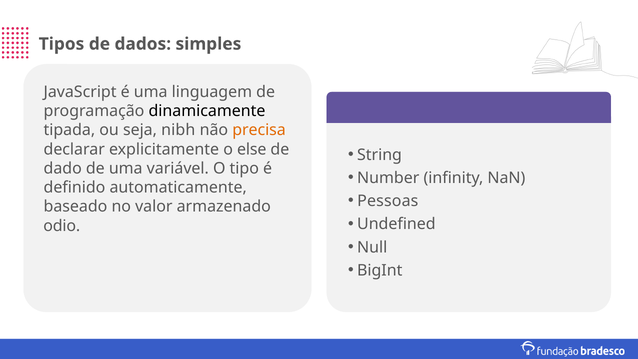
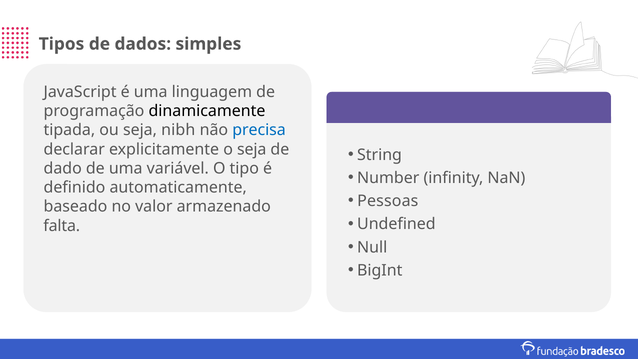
precisa colour: orange -> blue (259, 130)
o else: else -> seja (252, 149)
odio: odio -> falta (62, 226)
